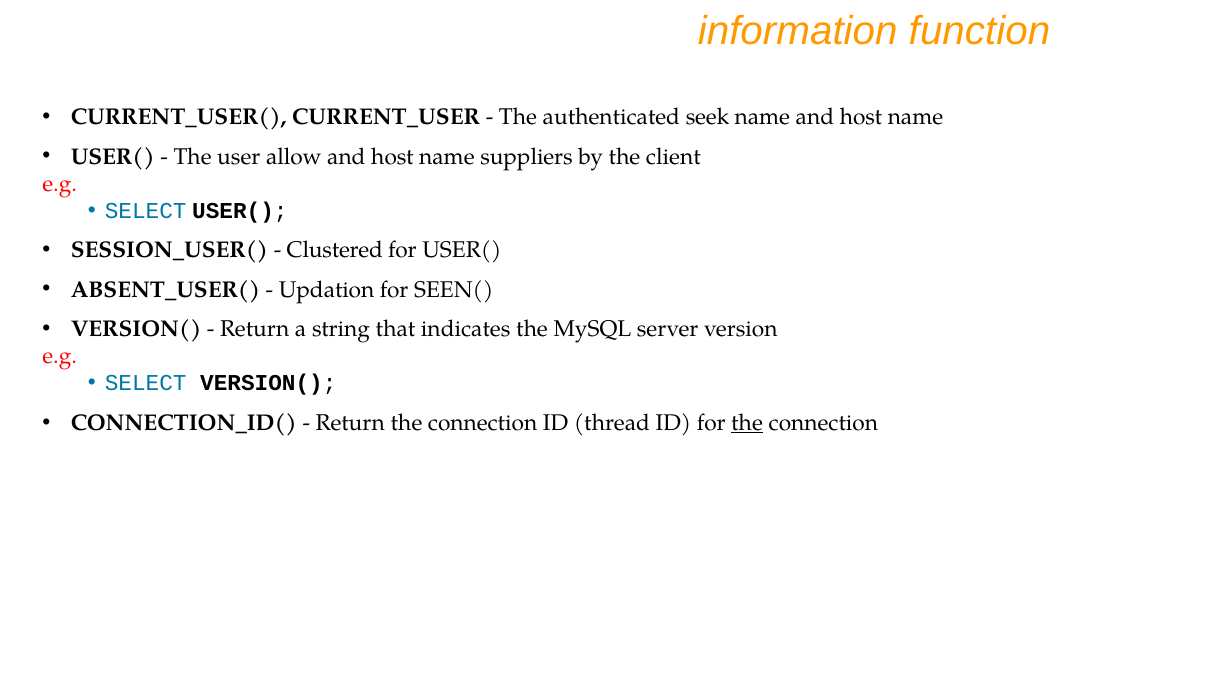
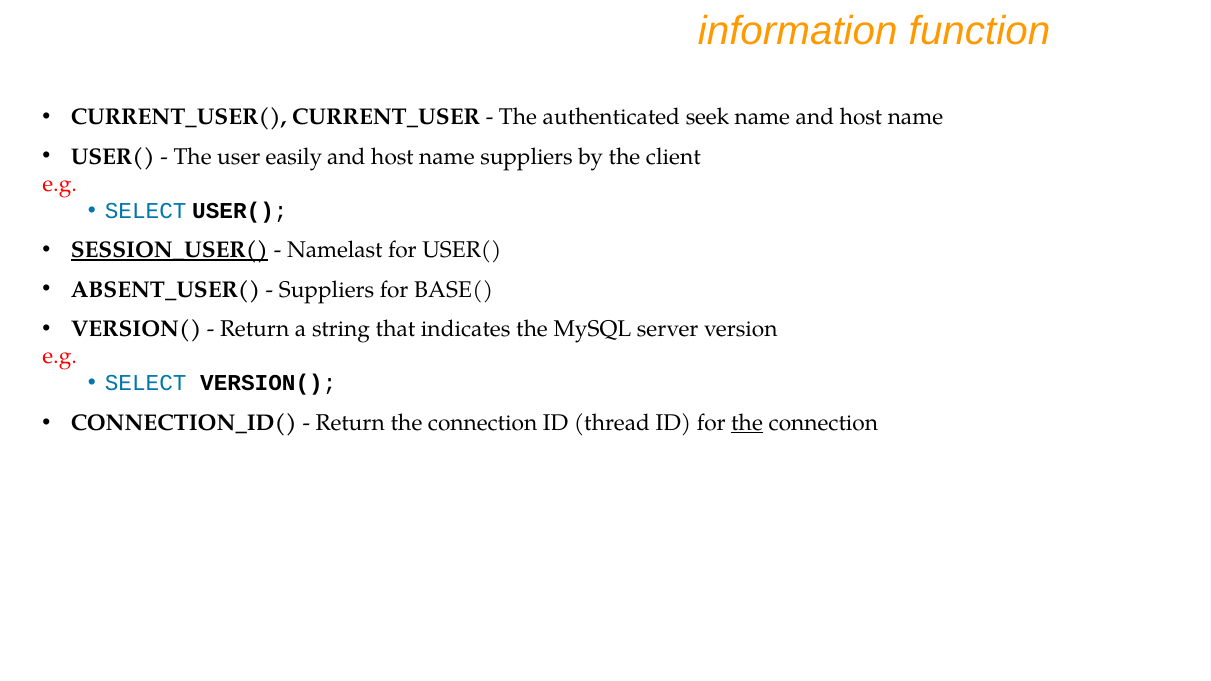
allow: allow -> easily (294, 157)
SESSION_USER( underline: none -> present (169, 250)
Clustered: Clustered -> Namelast (335, 250)
Updation: Updation -> Suppliers (327, 290)
SEEN(: SEEN( -> BASE( (454, 290)
